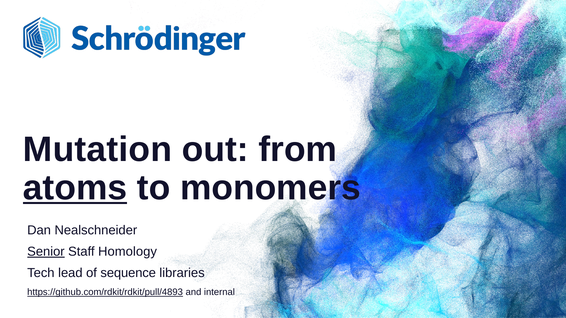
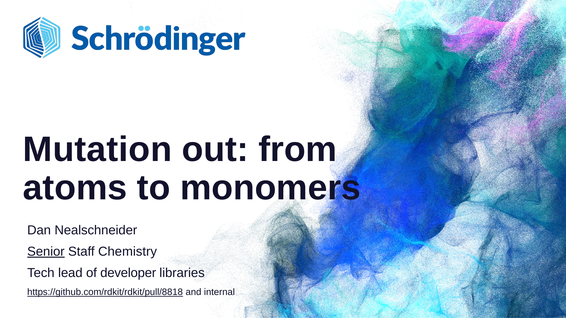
atoms underline: present -> none (75, 188)
Homology: Homology -> Chemistry (128, 252)
sequence: sequence -> developer (128, 273)
https://github.com/rdkit/rdkit/pull/4893: https://github.com/rdkit/rdkit/pull/4893 -> https://github.com/rdkit/rdkit/pull/8818 (105, 292)
